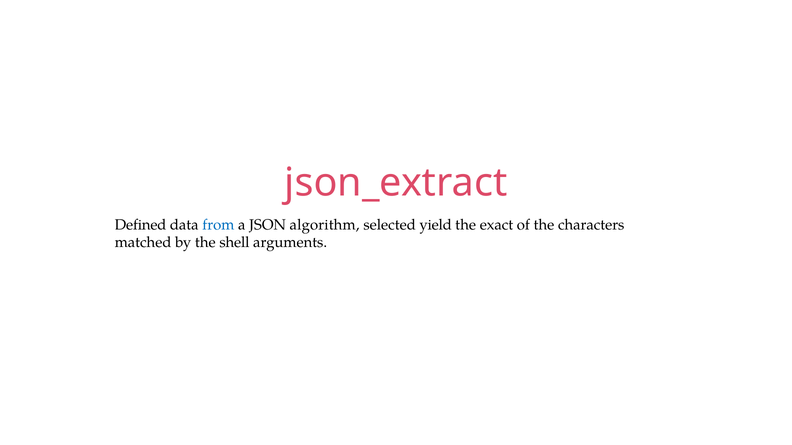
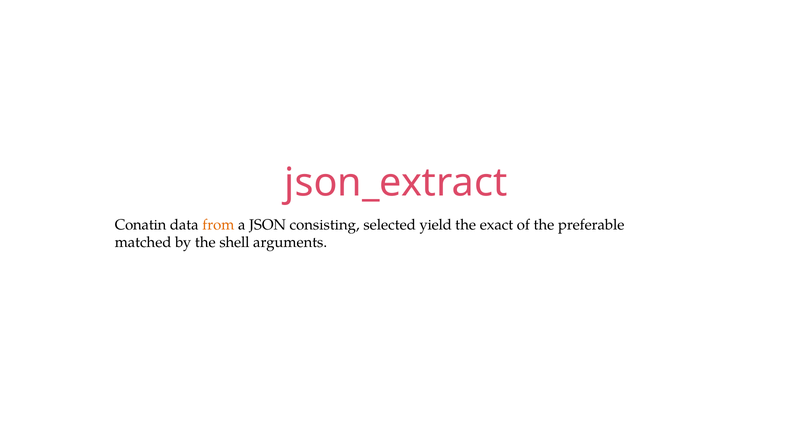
Defined: Defined -> Conatin (141, 225)
from colour: blue -> orange (218, 225)
algorithm: algorithm -> consisting (325, 225)
characters: characters -> preferable (591, 225)
